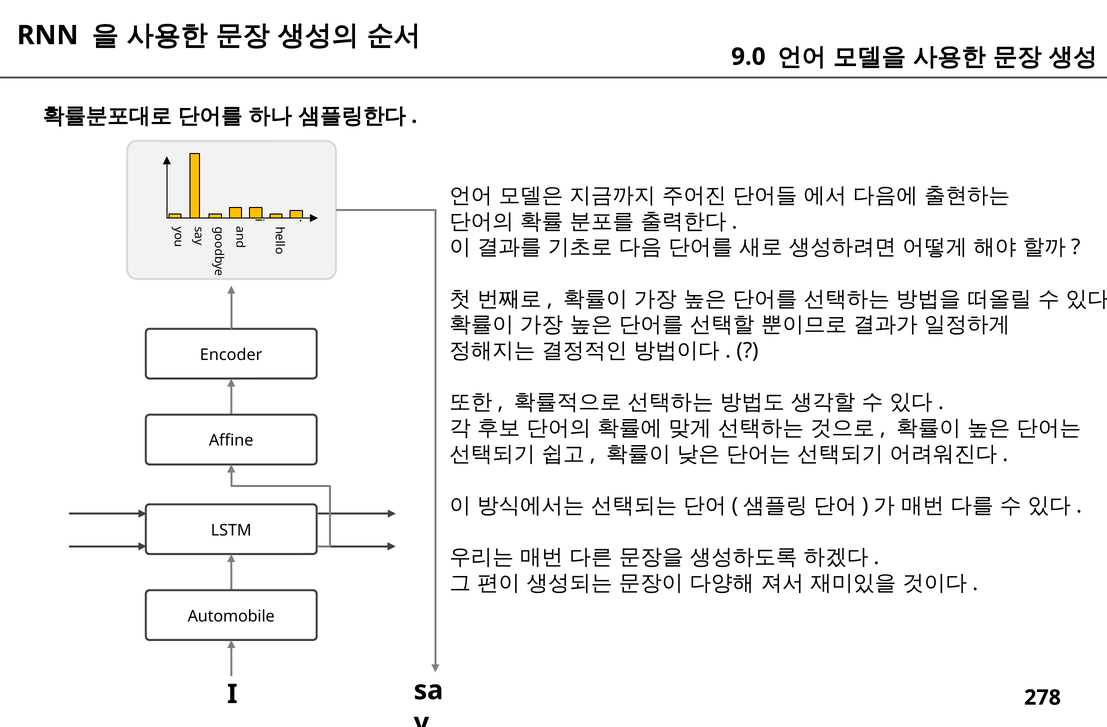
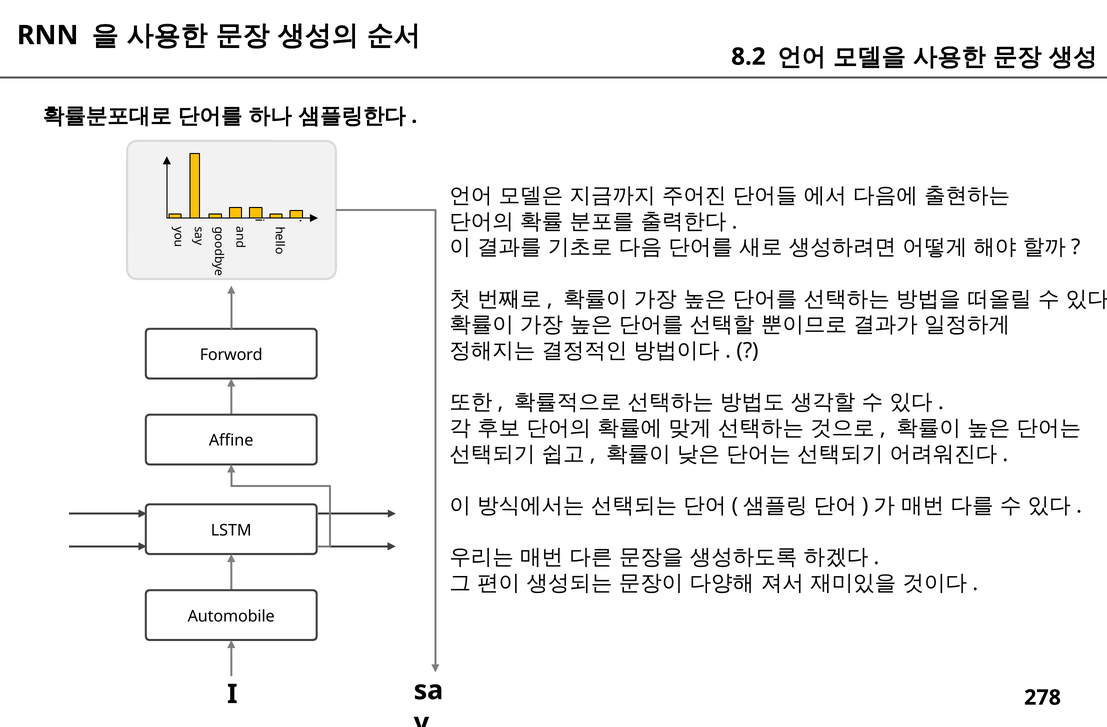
9.0: 9.0 -> 8.2 (748, 57)
Encoder: Encoder -> Forword (231, 355)
